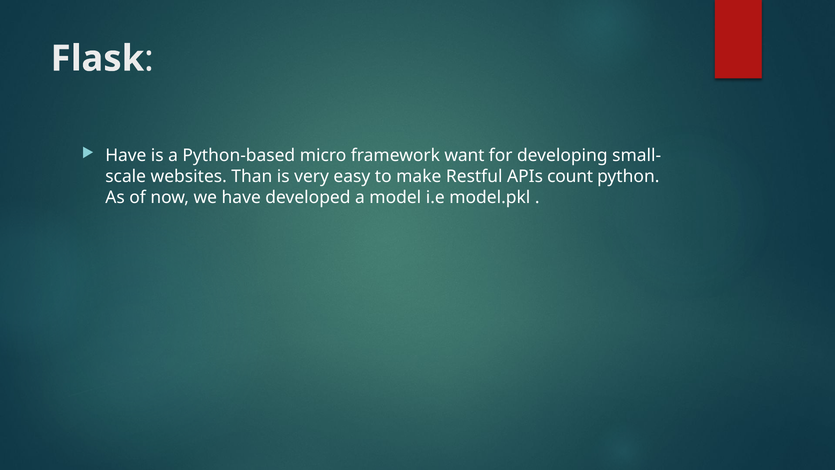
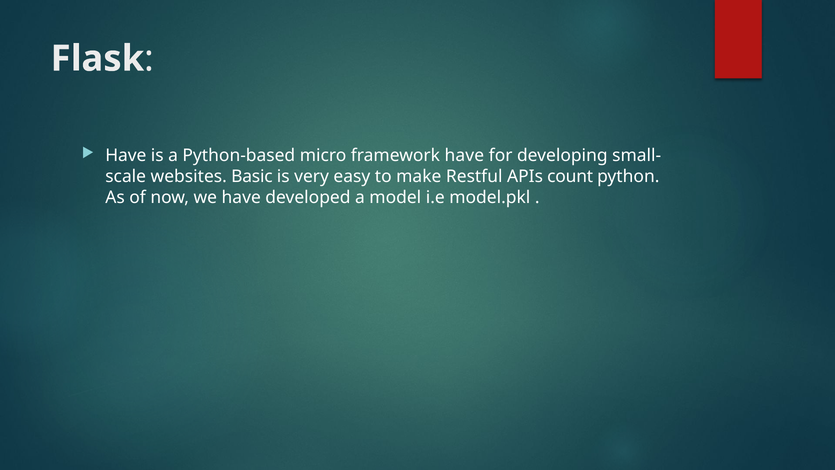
framework want: want -> have (464, 155)
Than: Than -> Basic (252, 176)
